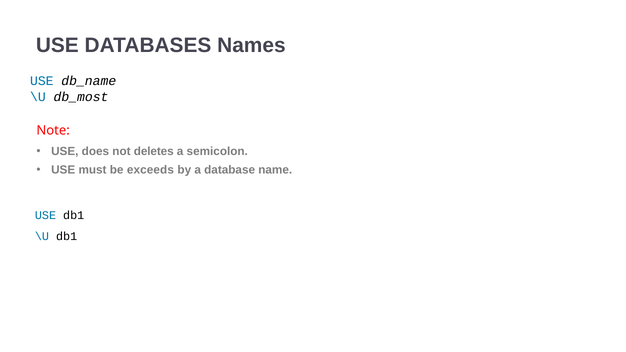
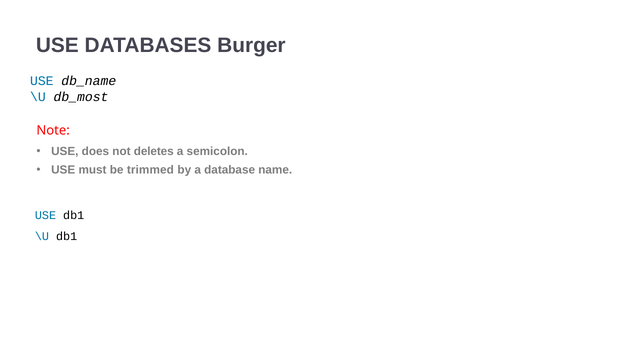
Names: Names -> Burger (251, 45)
exceeds: exceeds -> trimmed (150, 170)
